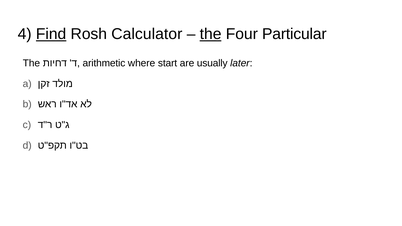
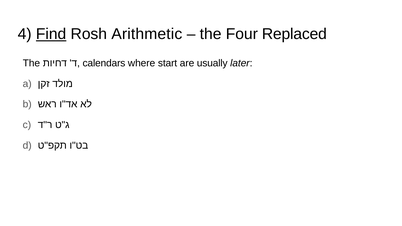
Calculator: Calculator -> Arithmetic (147, 34)
the underline: present -> none (211, 34)
Particular: Particular -> Replaced (294, 34)
arithmetic: arithmetic -> calendars (104, 63)
